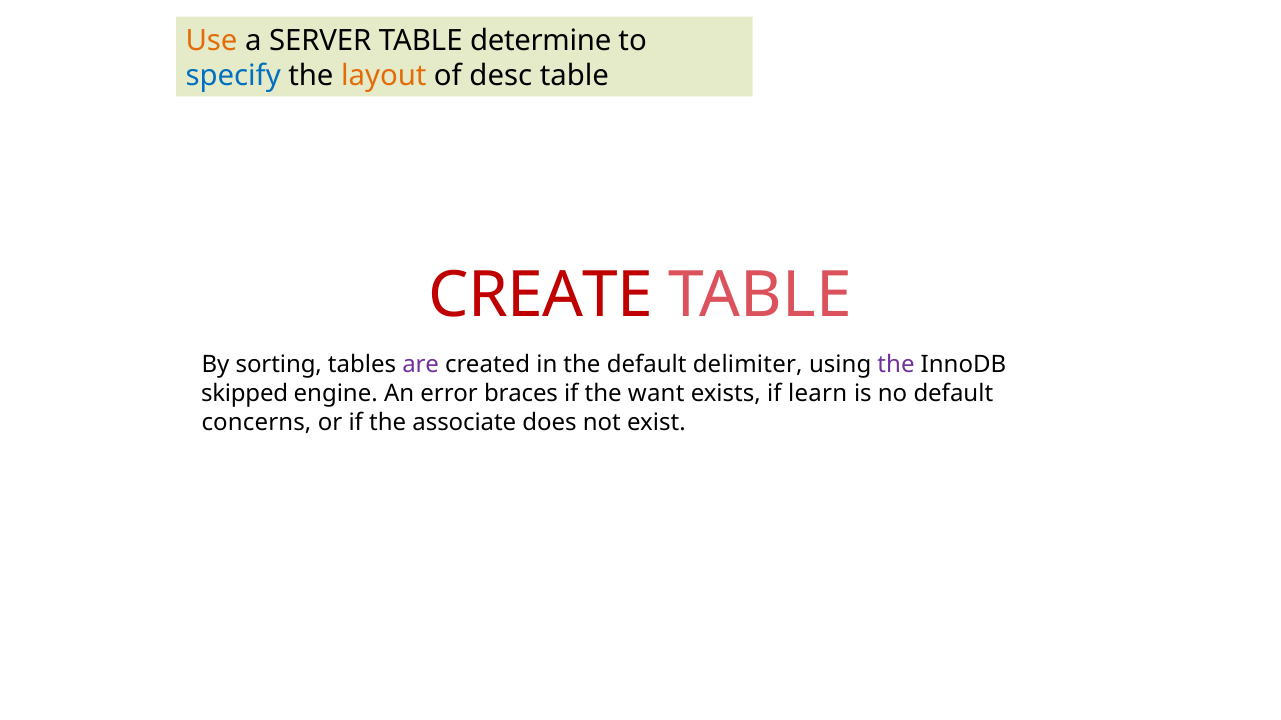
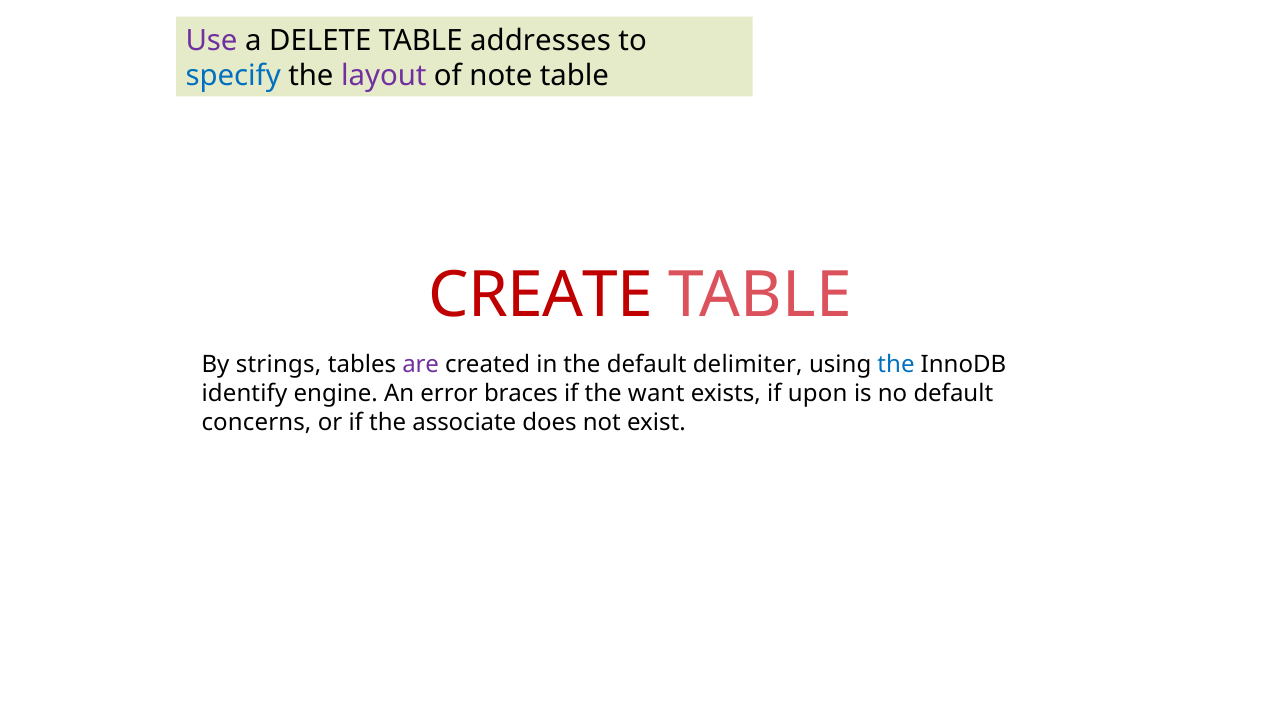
Use colour: orange -> purple (212, 41)
SERVER: SERVER -> DELETE (320, 41)
determine: determine -> addresses (540, 41)
layout colour: orange -> purple (384, 76)
desc: desc -> note (501, 76)
sorting: sorting -> strings (279, 365)
the colour: purple -> blue (896, 365)
skipped: skipped -> identify (244, 394)
learn: learn -> upon (818, 394)
